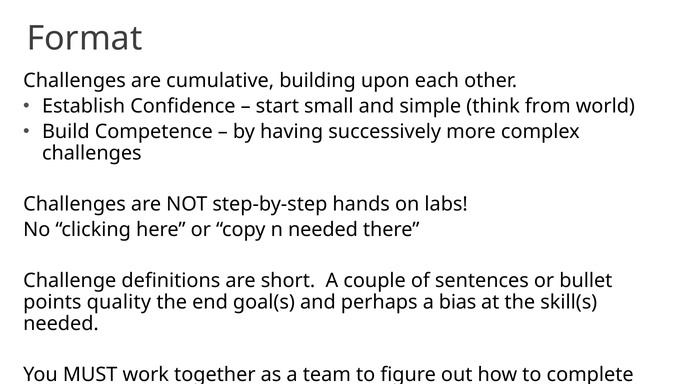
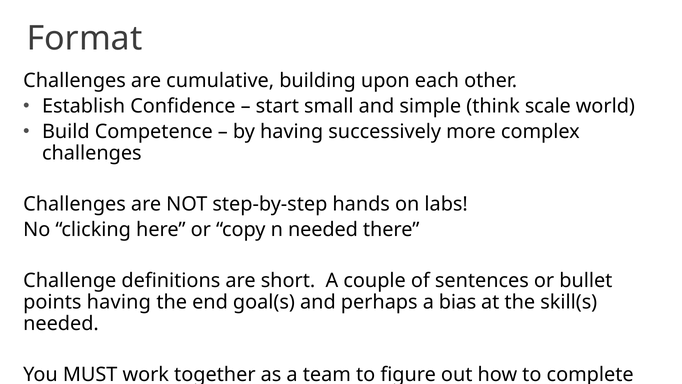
from: from -> scale (548, 106)
points quality: quality -> having (119, 302)
